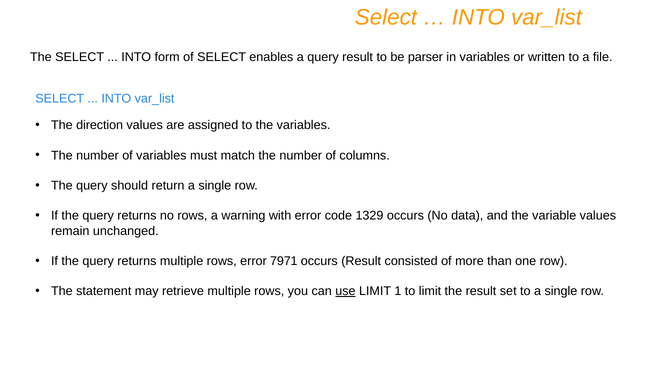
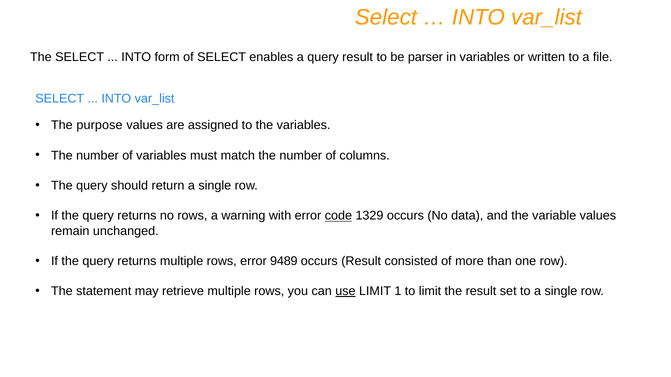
direction: direction -> purpose (100, 125)
code underline: none -> present (338, 216)
7971: 7971 -> 9489 (284, 261)
